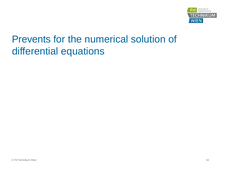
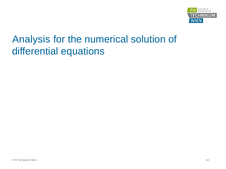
Prevents: Prevents -> Analysis (31, 39)
